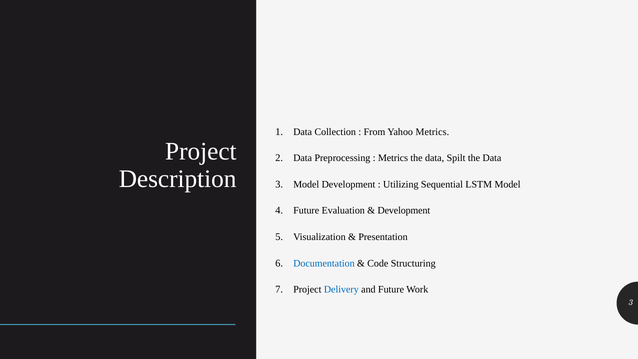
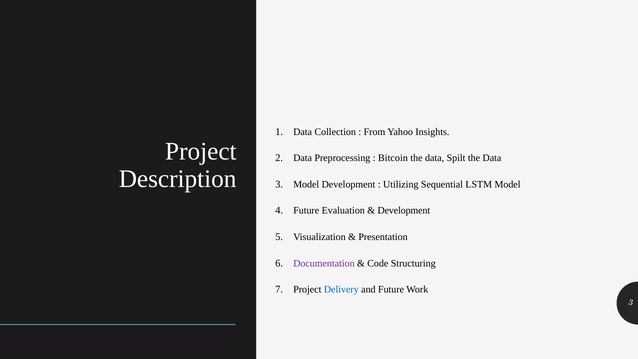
Yahoo Metrics: Metrics -> Insights (432, 132)
Metrics: Metrics -> Bitcoin (393, 158)
Documentation colour: blue -> purple (324, 263)
